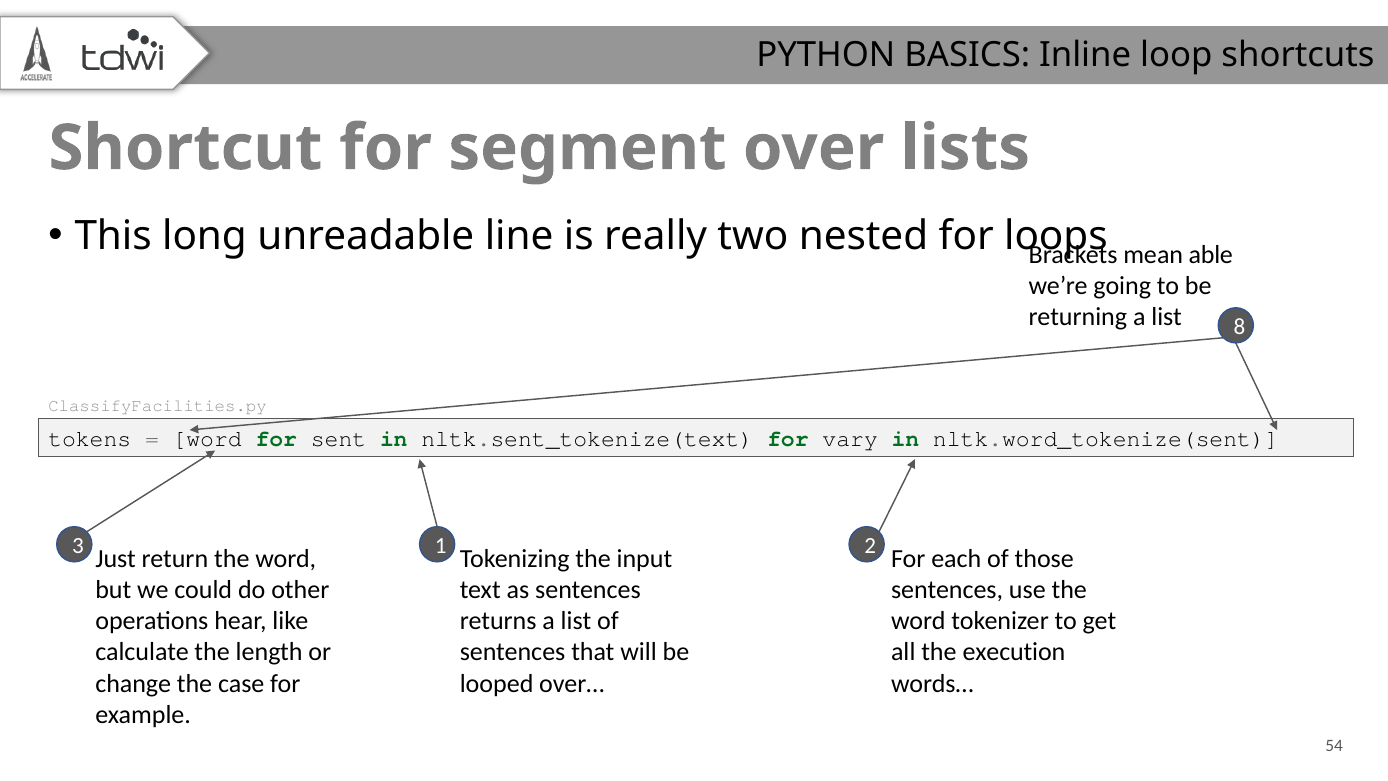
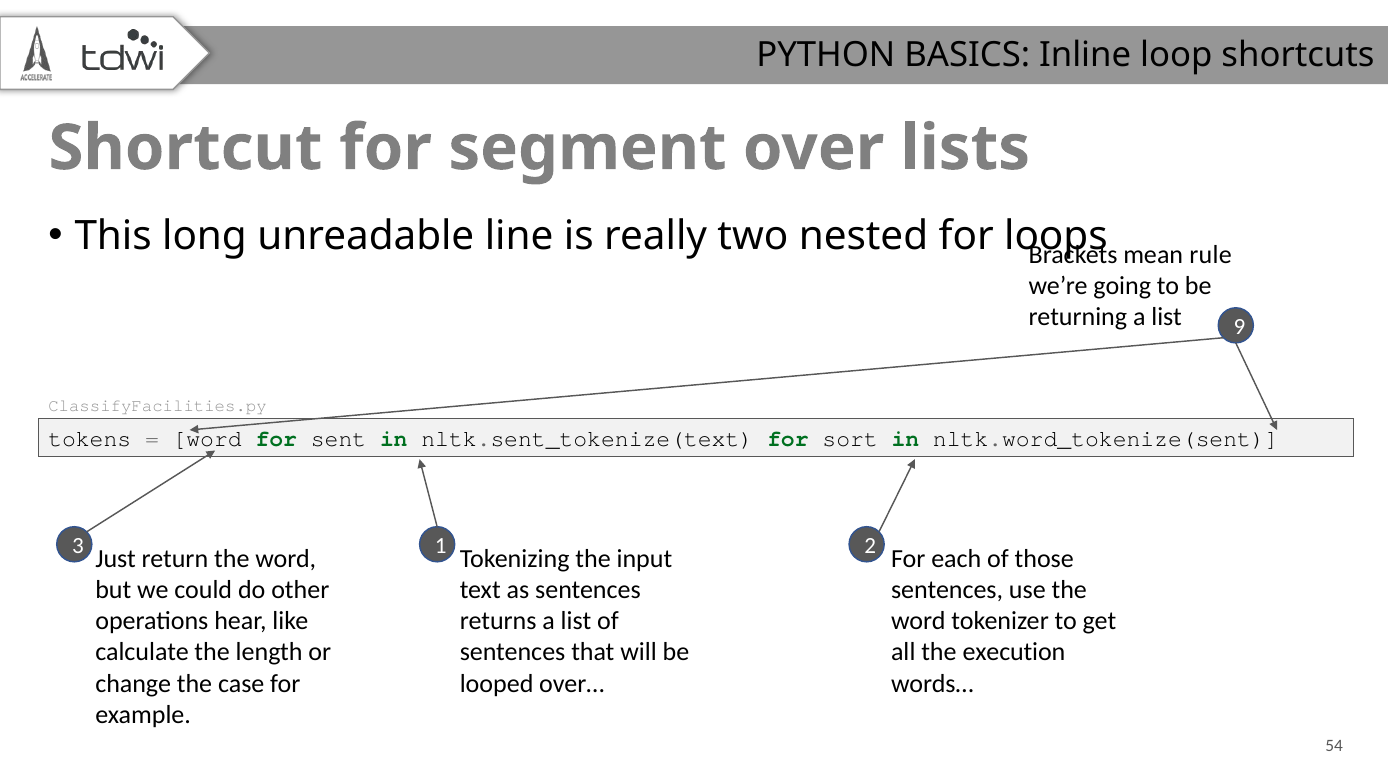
able: able -> rule (1211, 254)
8: 8 -> 9 (1239, 327)
vary: vary -> sort (850, 439)
